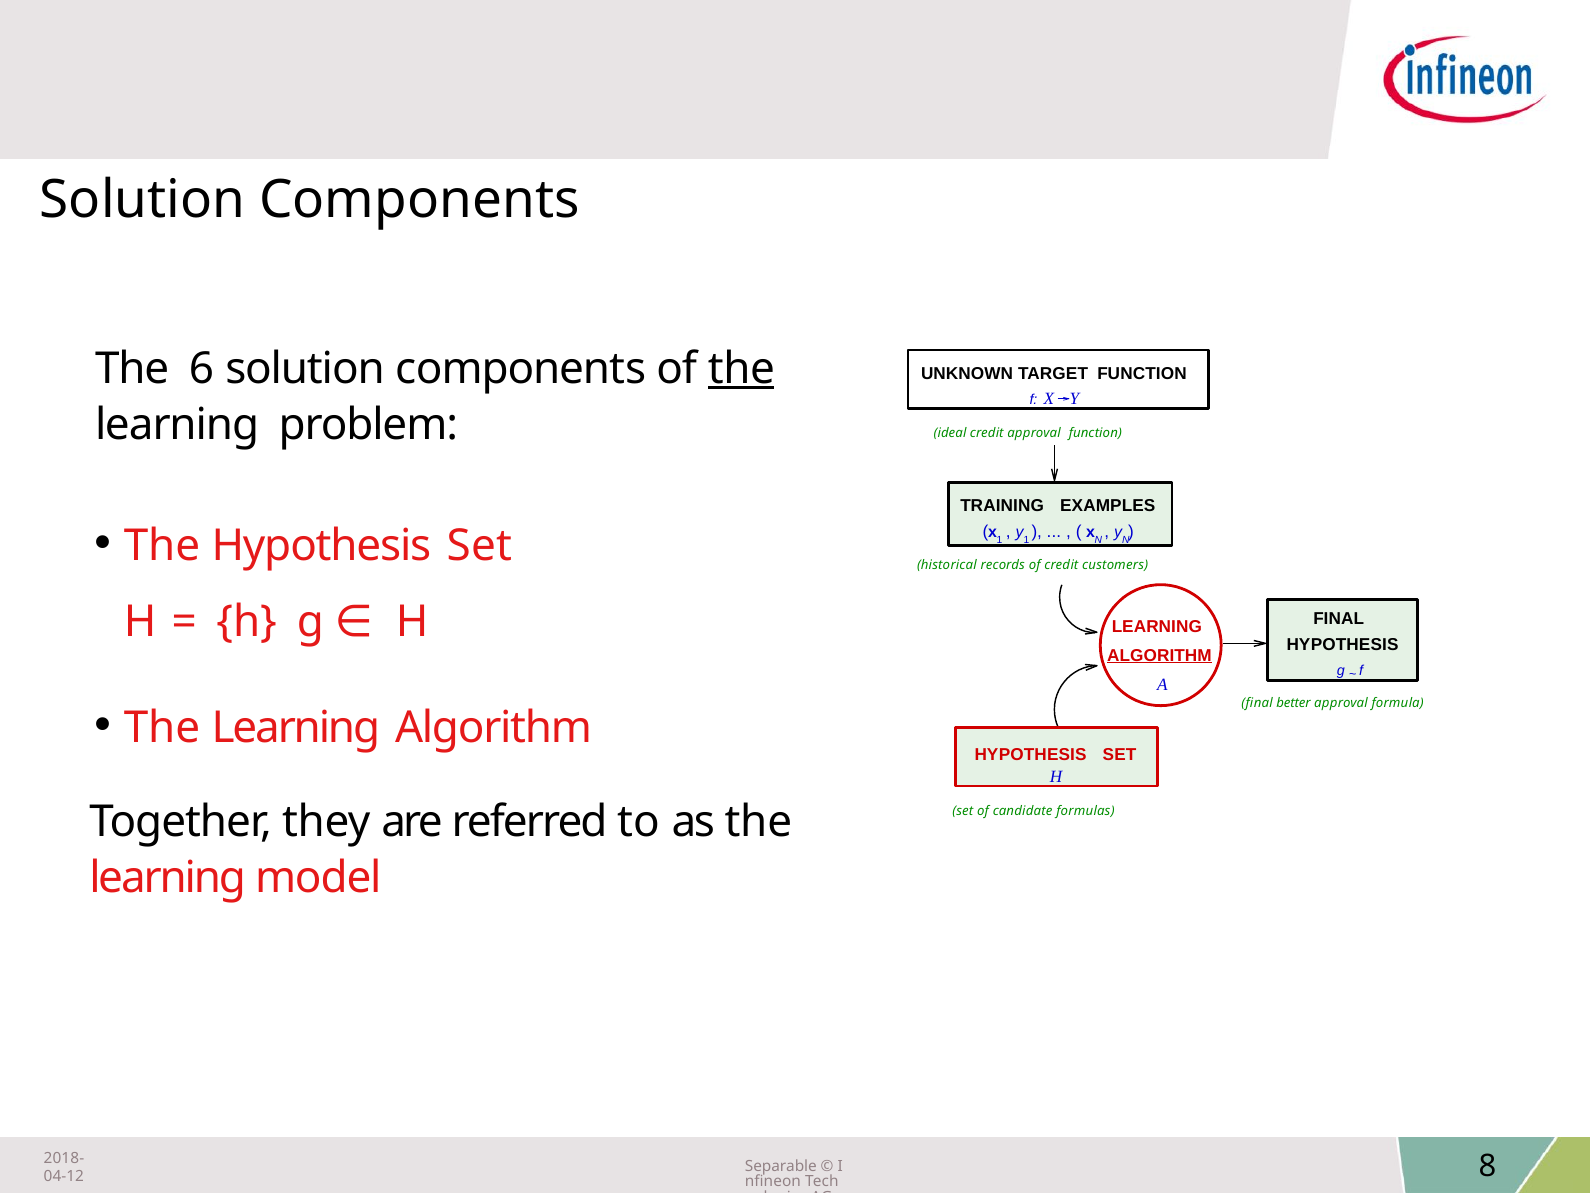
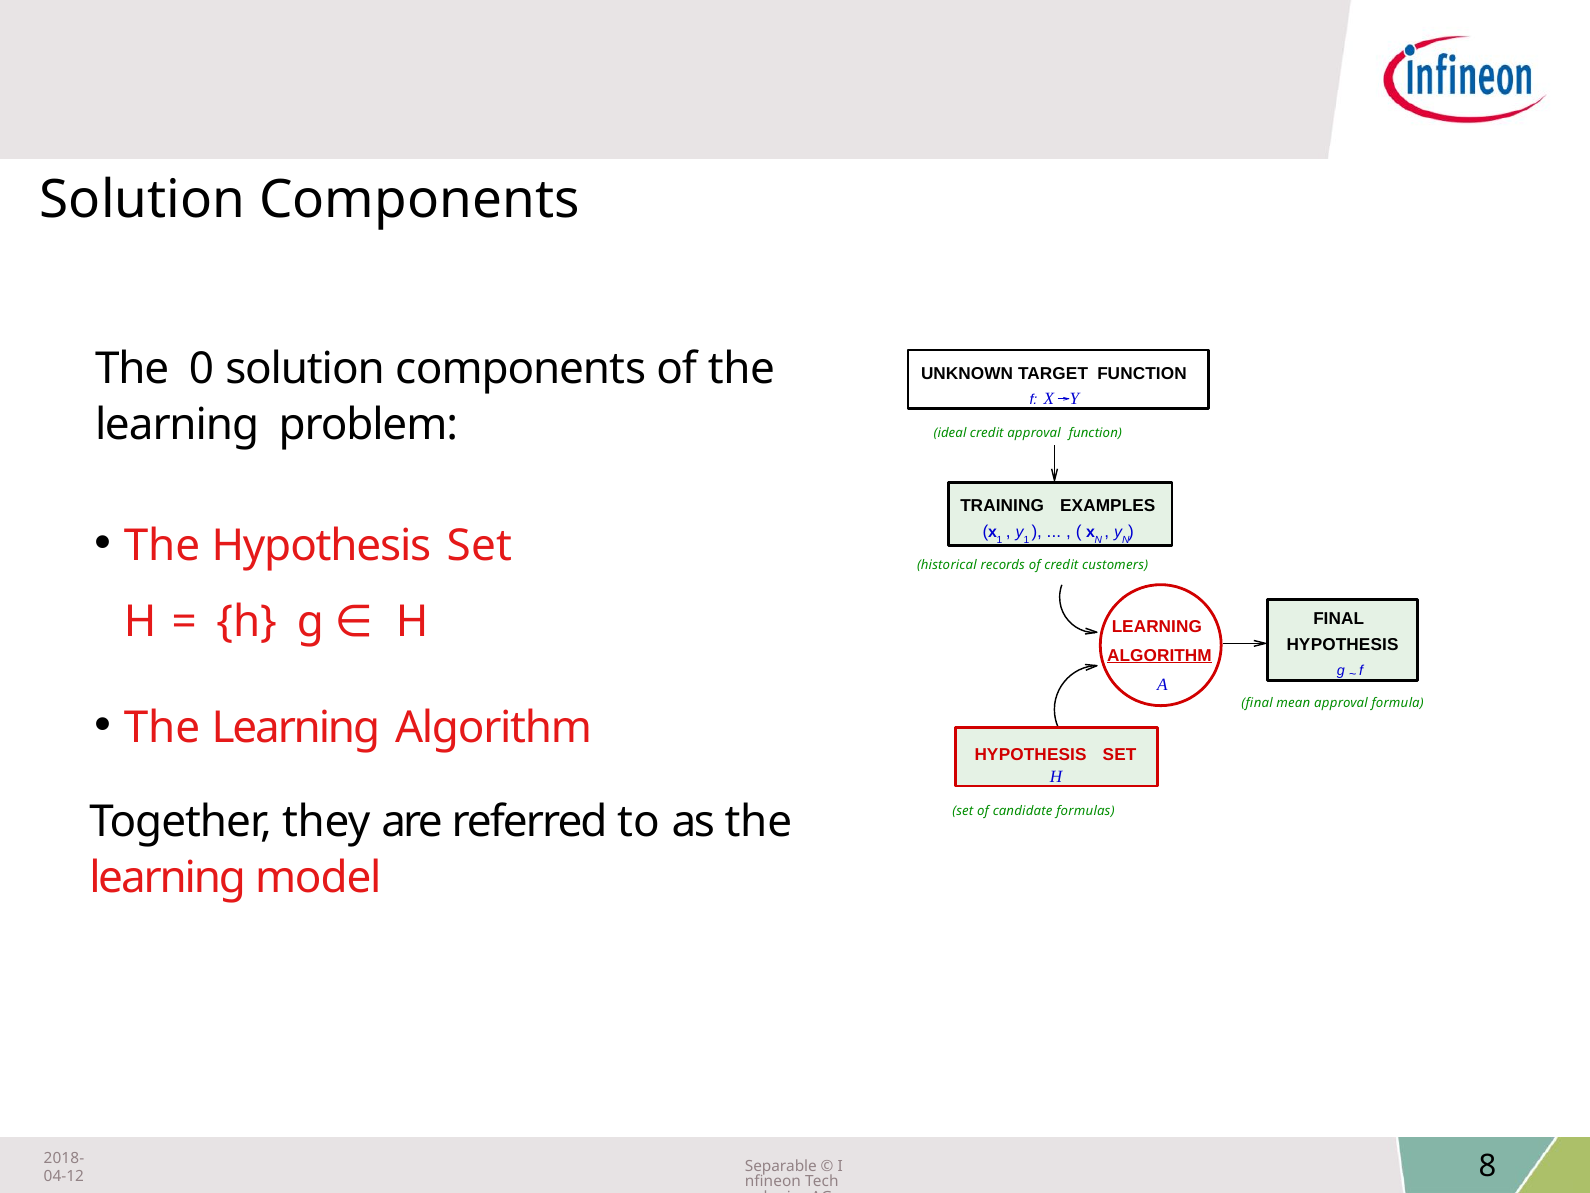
6: 6 -> 0 (201, 368)
the underline: present -> none (741, 368)
better: better -> mean (1293, 703)
